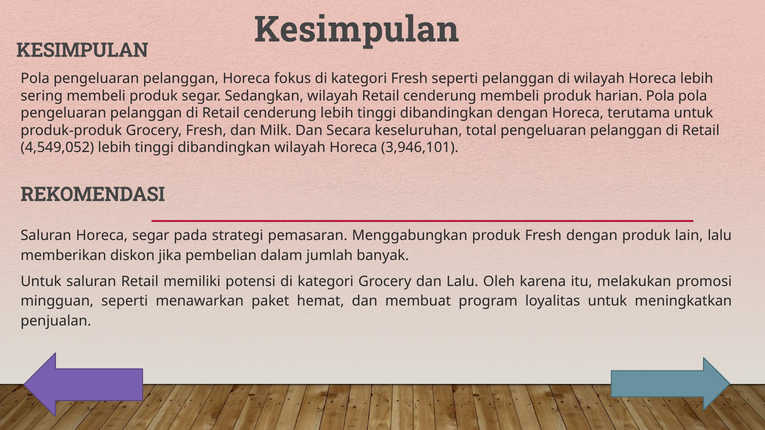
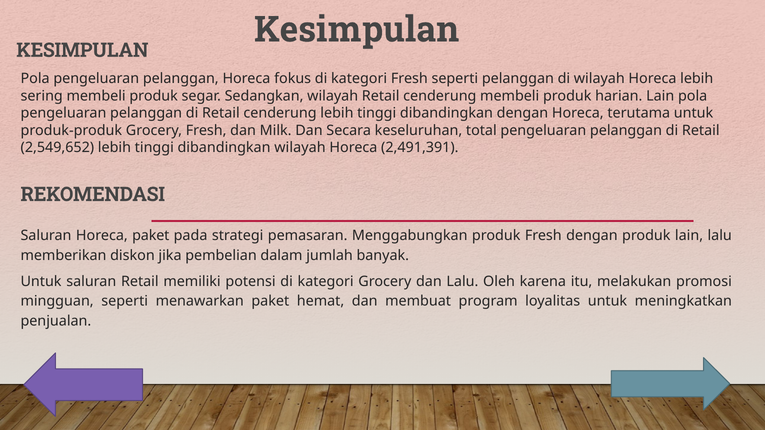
harian Pola: Pola -> Lain (660, 96)
4,549,052: 4,549,052 -> 2,549,652 (57, 148)
3,946,101: 3,946,101 -> 2,491,391 (420, 148)
Horeca segar: segar -> paket (151, 236)
